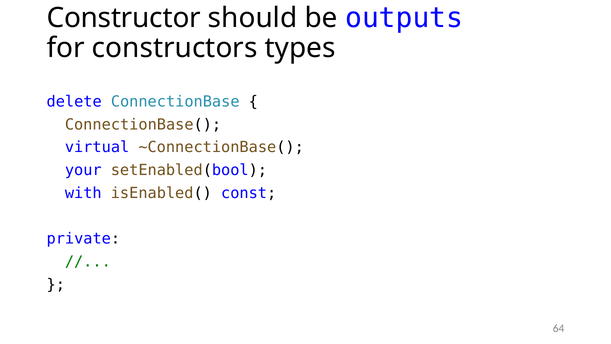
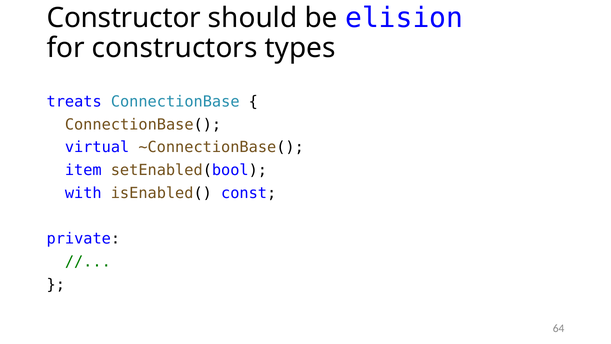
outputs: outputs -> elision (404, 18)
delete: delete -> treats (74, 102)
your: your -> item (83, 170)
